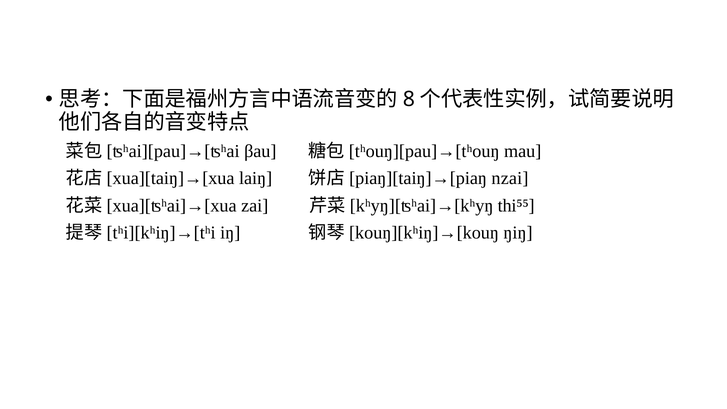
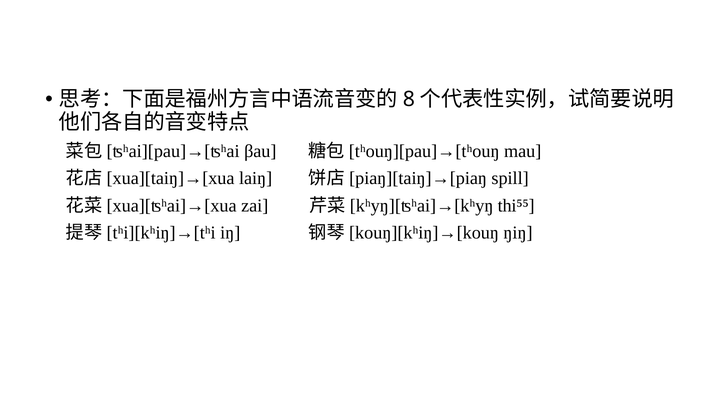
nzai: nzai -> spill (510, 178)
